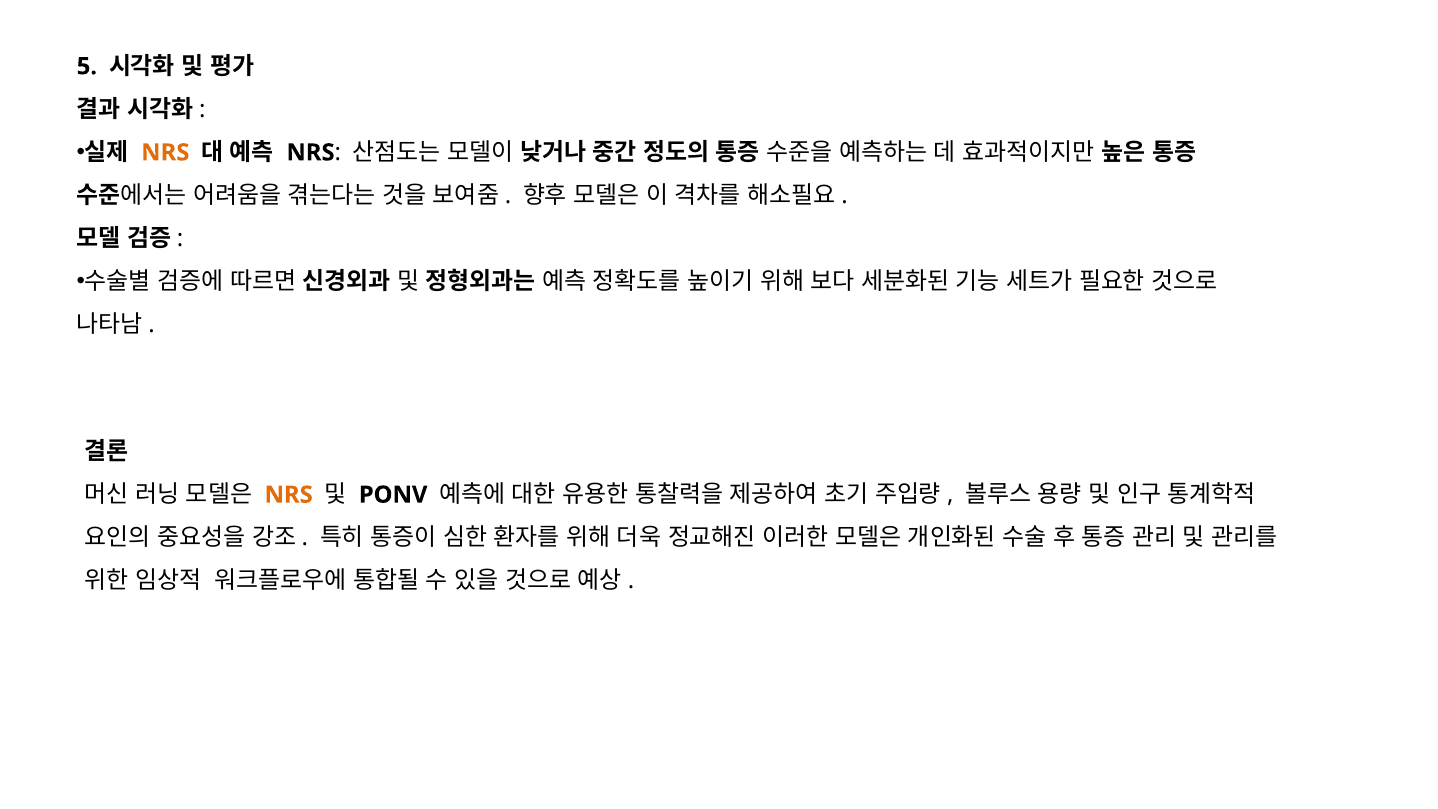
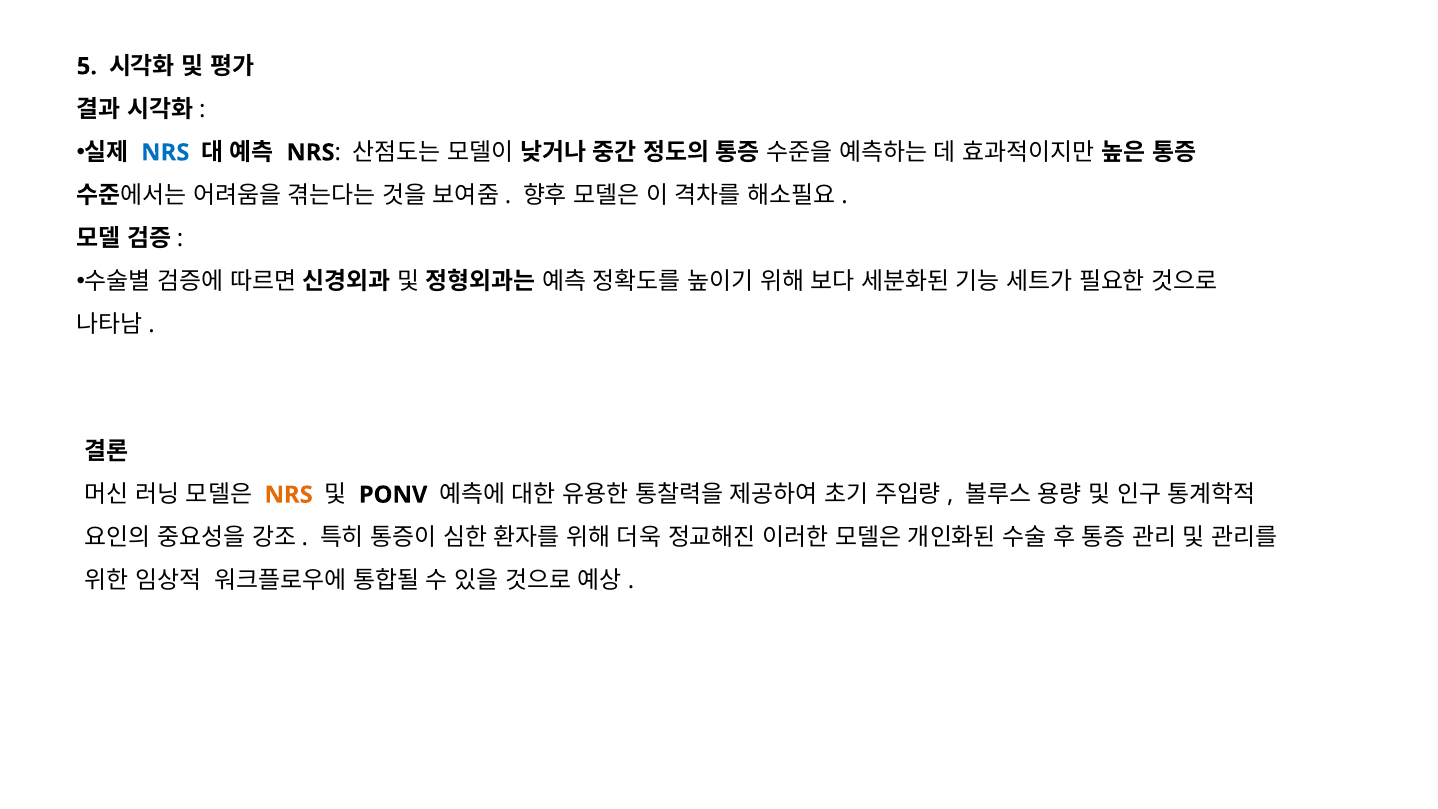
NRS colour: orange -> blue (165, 153)
